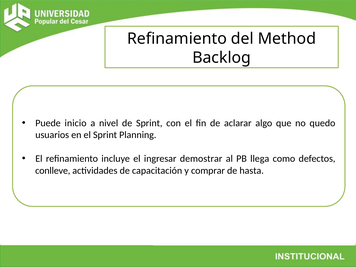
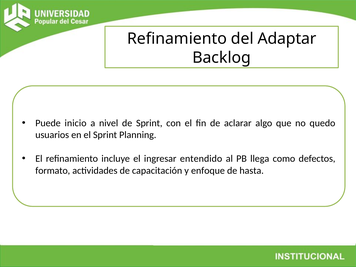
Method: Method -> Adaptar (287, 39)
demostrar: demostrar -> entendido (201, 159)
conlleve: conlleve -> formato (53, 171)
comprar: comprar -> enfoque (208, 171)
